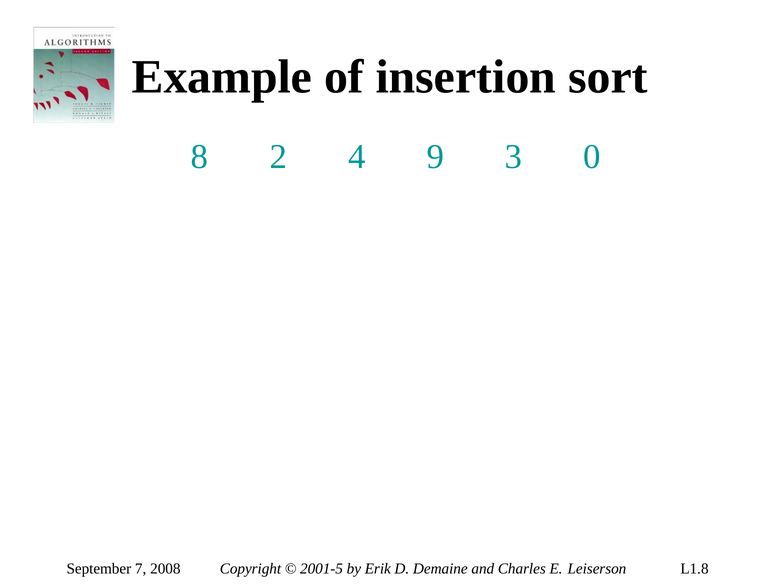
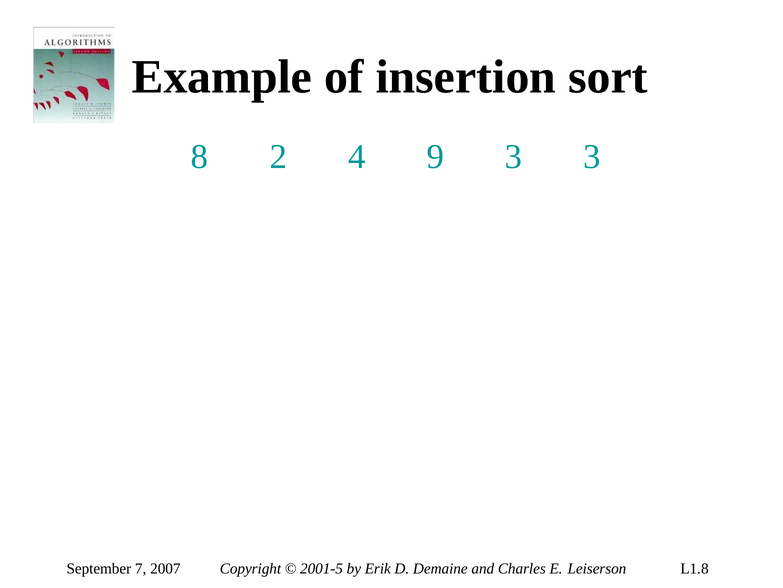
3 0: 0 -> 3 (592, 157)
2008: 2008 -> 2007 (165, 568)
